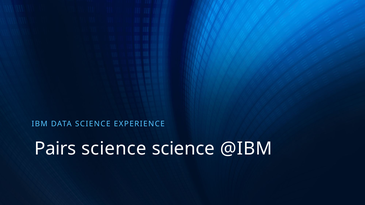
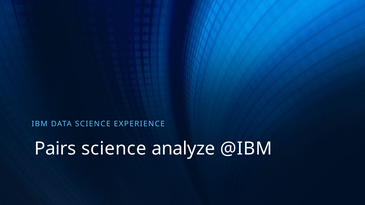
science science: science -> analyze (183, 149)
